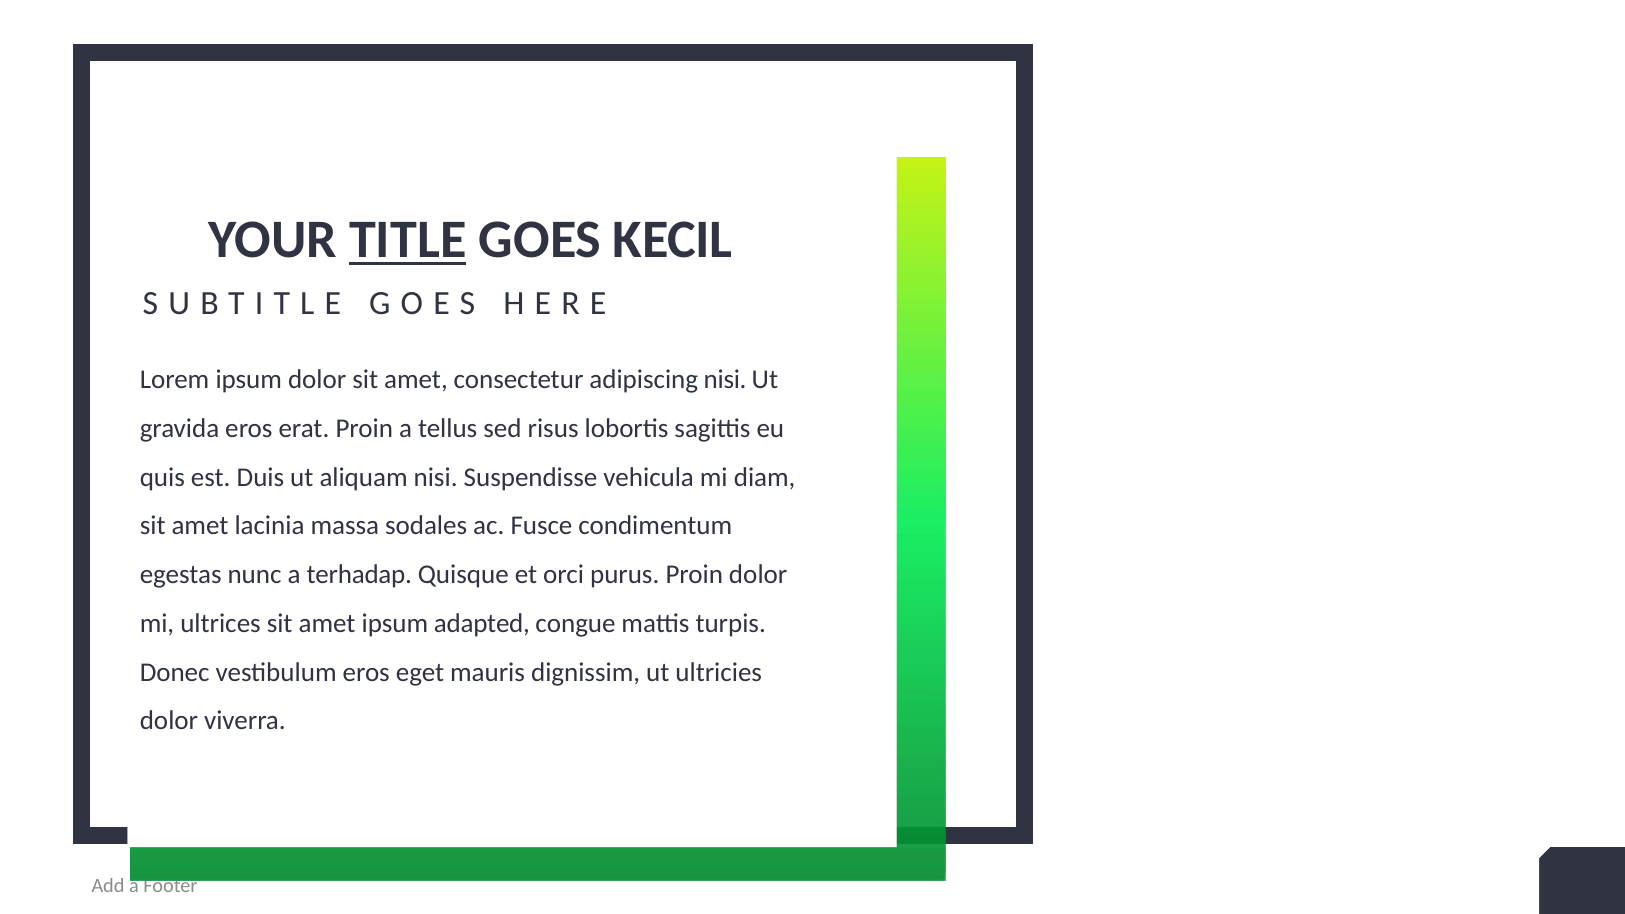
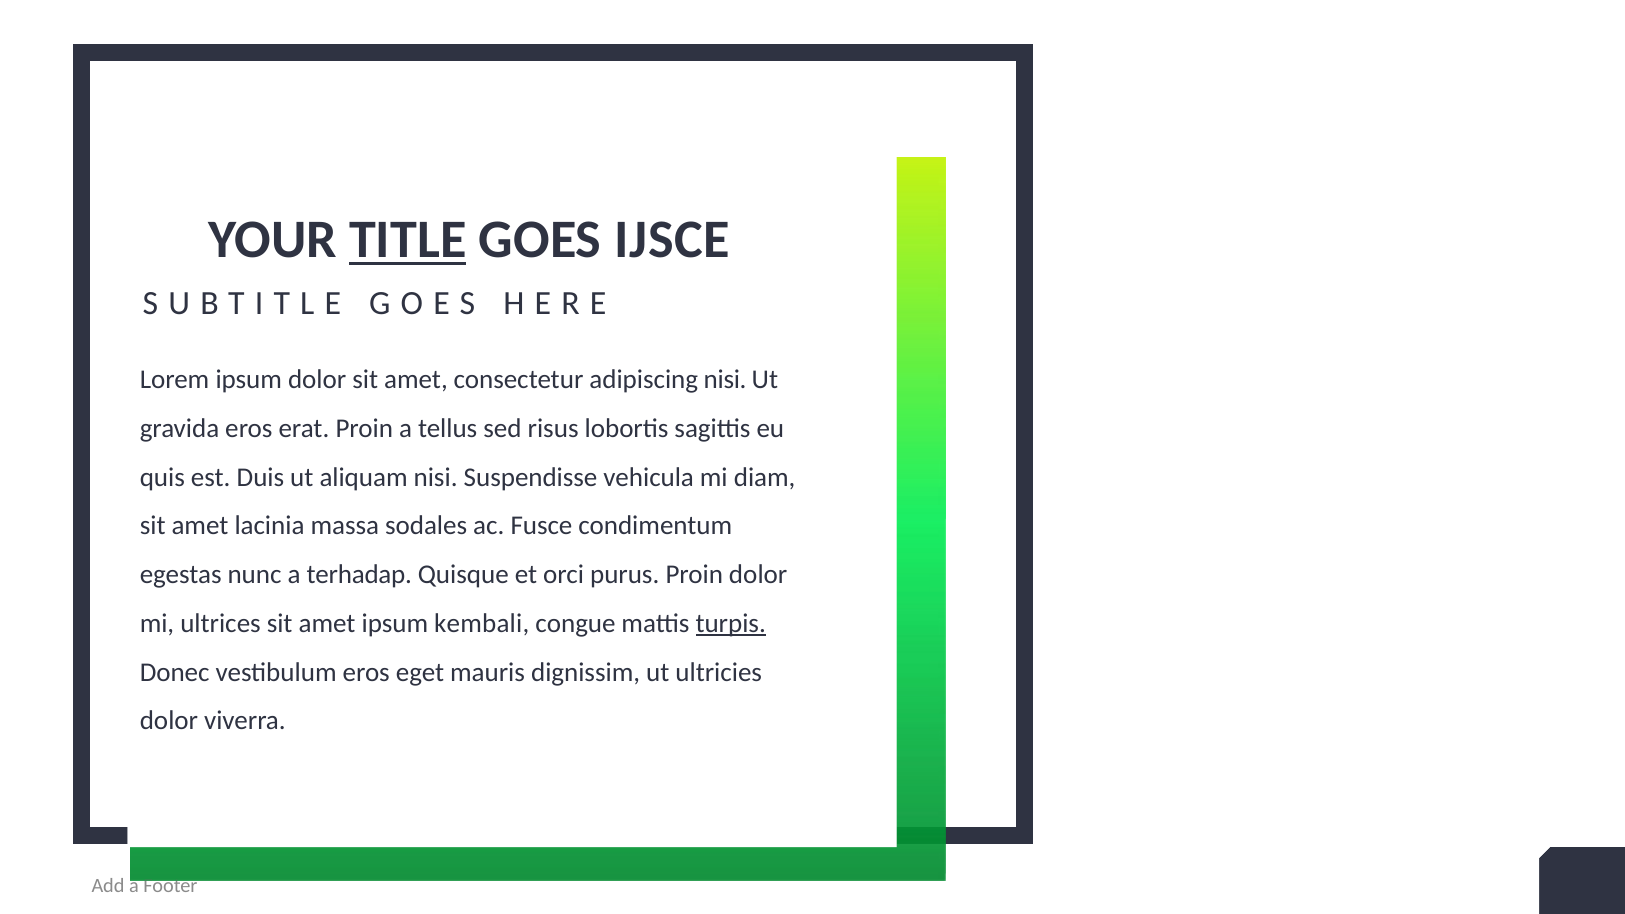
KECIL: KECIL -> IJSCE (672, 240)
adapted: adapted -> kembali (482, 623)
turpis underline: none -> present (731, 623)
